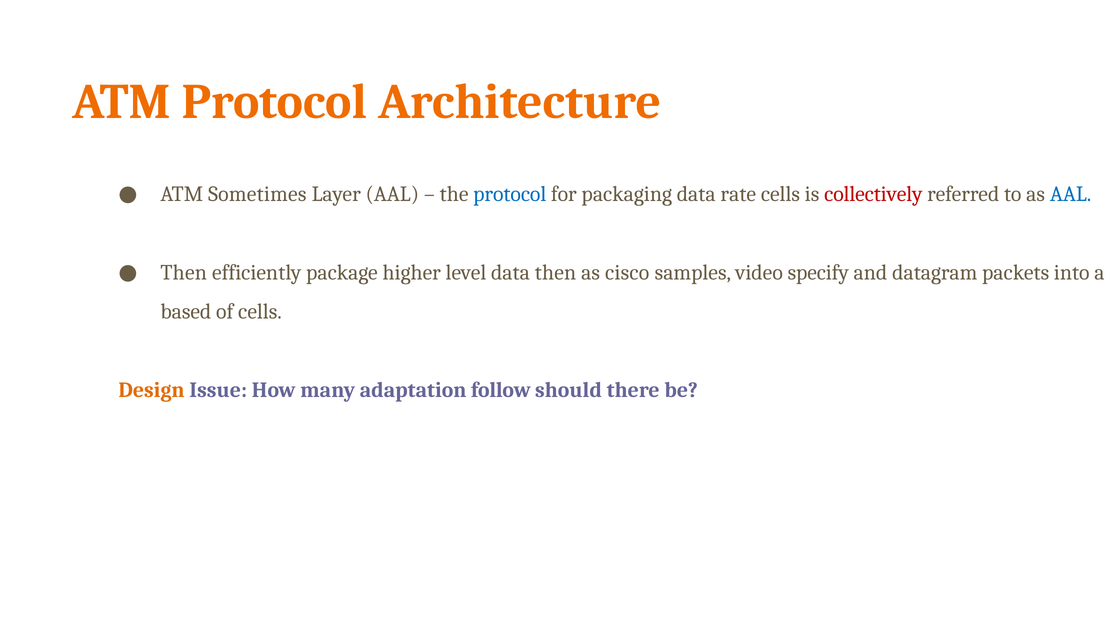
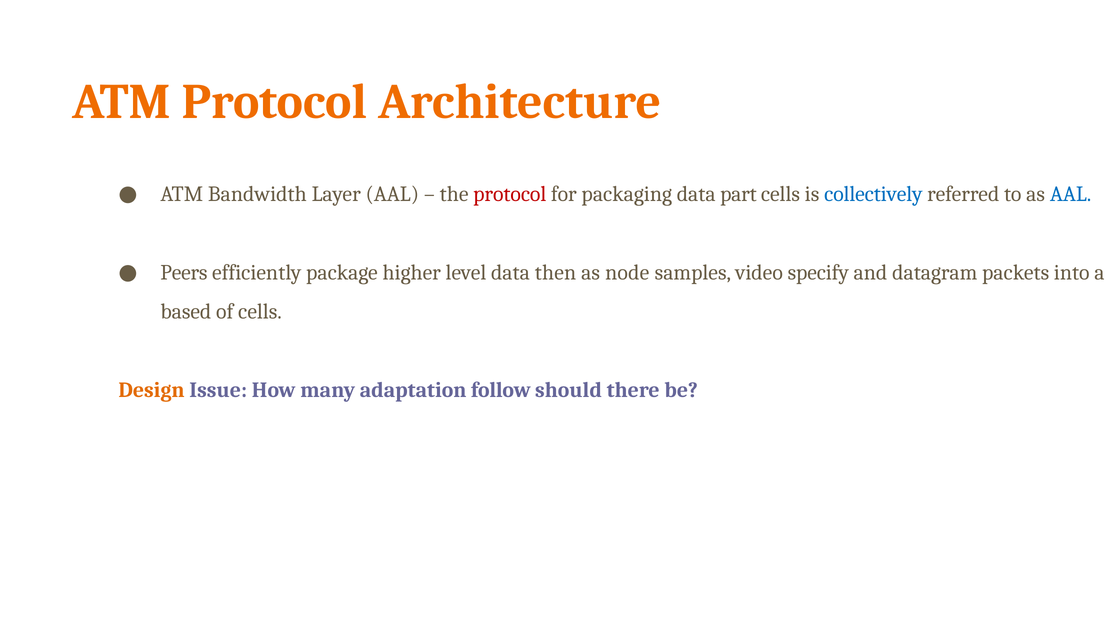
Sometimes: Sometimes -> Bandwidth (257, 194)
protocol colour: blue -> red (510, 194)
rate: rate -> part (738, 194)
collectively colour: red -> blue (873, 194)
Then: Then -> Peers (184, 272)
cisco: cisco -> node (627, 272)
